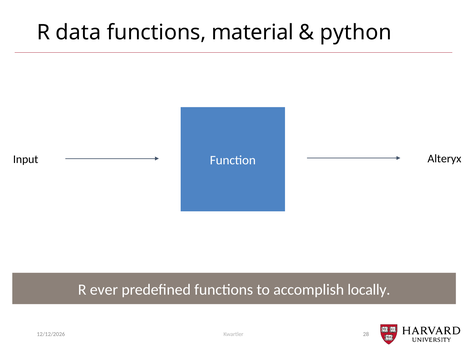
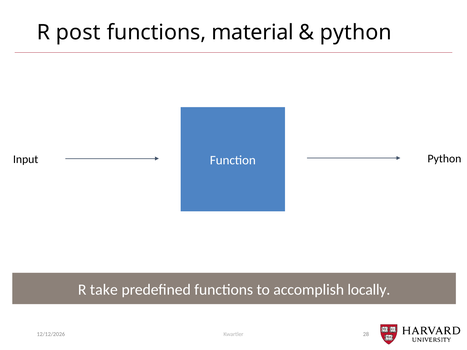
data: data -> post (78, 32)
Input Alteryx: Alteryx -> Python (444, 159)
ever: ever -> take (104, 290)
